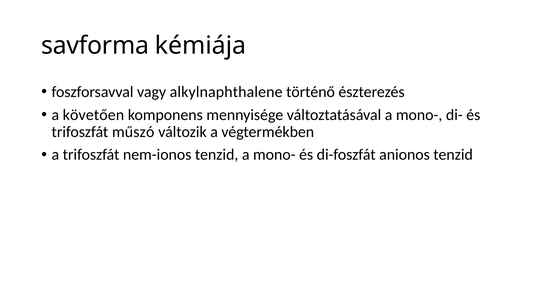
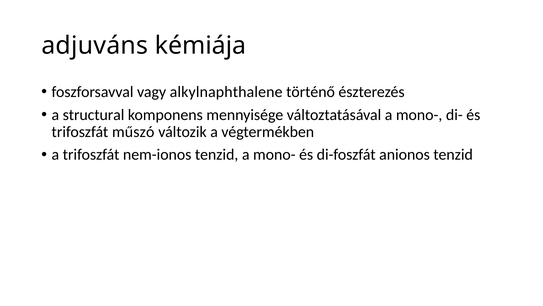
savforma: savforma -> adjuváns (95, 46)
követően: követően -> structural (94, 115)
